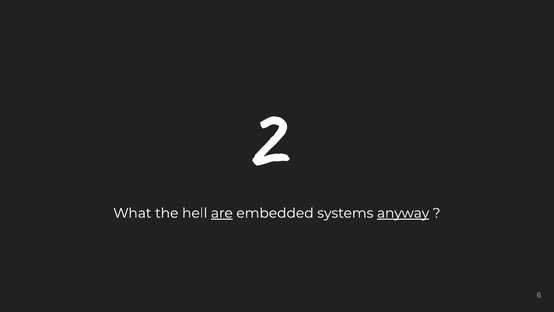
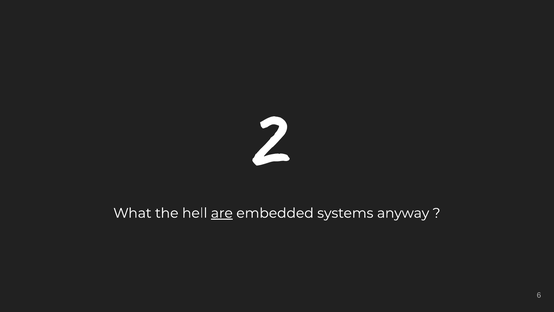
anyway underline: present -> none (403, 213)
